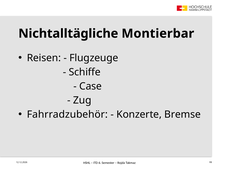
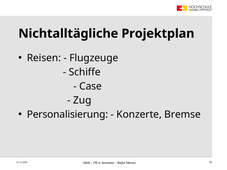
Montierbar: Montierbar -> Projektplan (158, 34)
Fahrradzubehör: Fahrradzubehör -> Personalisierung (67, 115)
